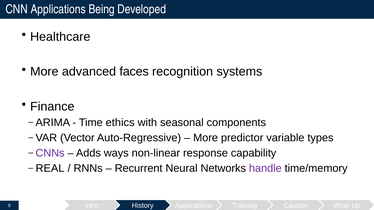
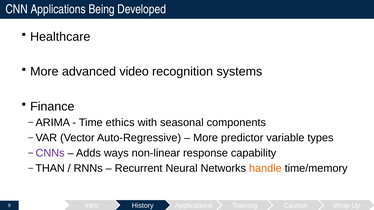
faces: faces -> video (134, 72)
REAL: REAL -> THAN (50, 169)
handle colour: purple -> orange (265, 169)
